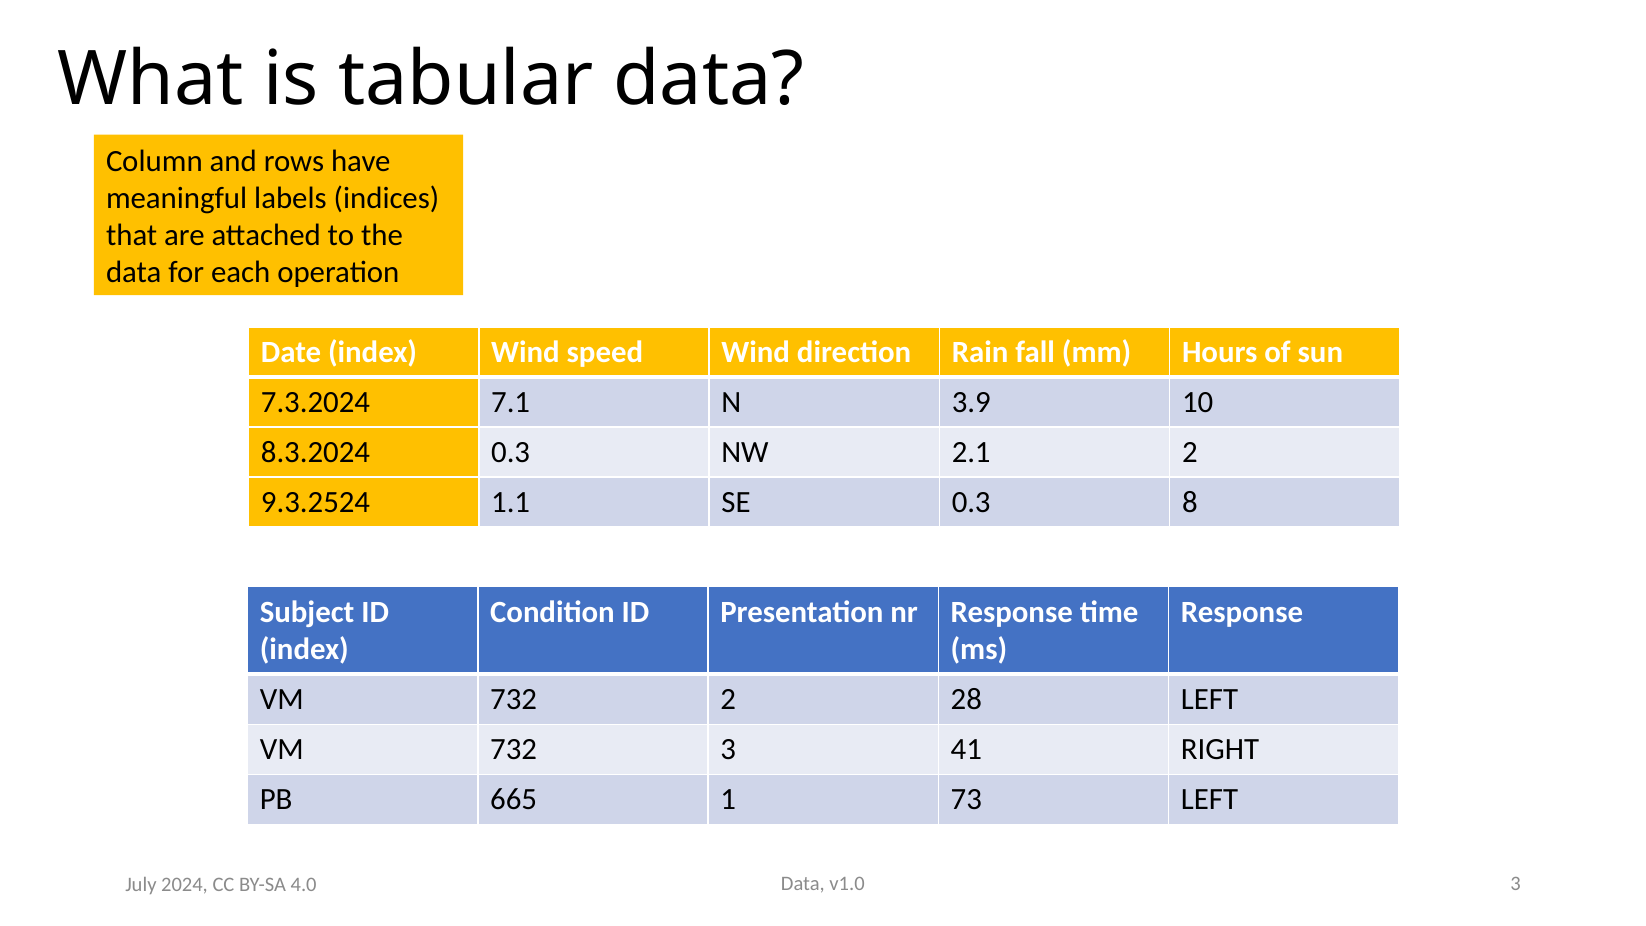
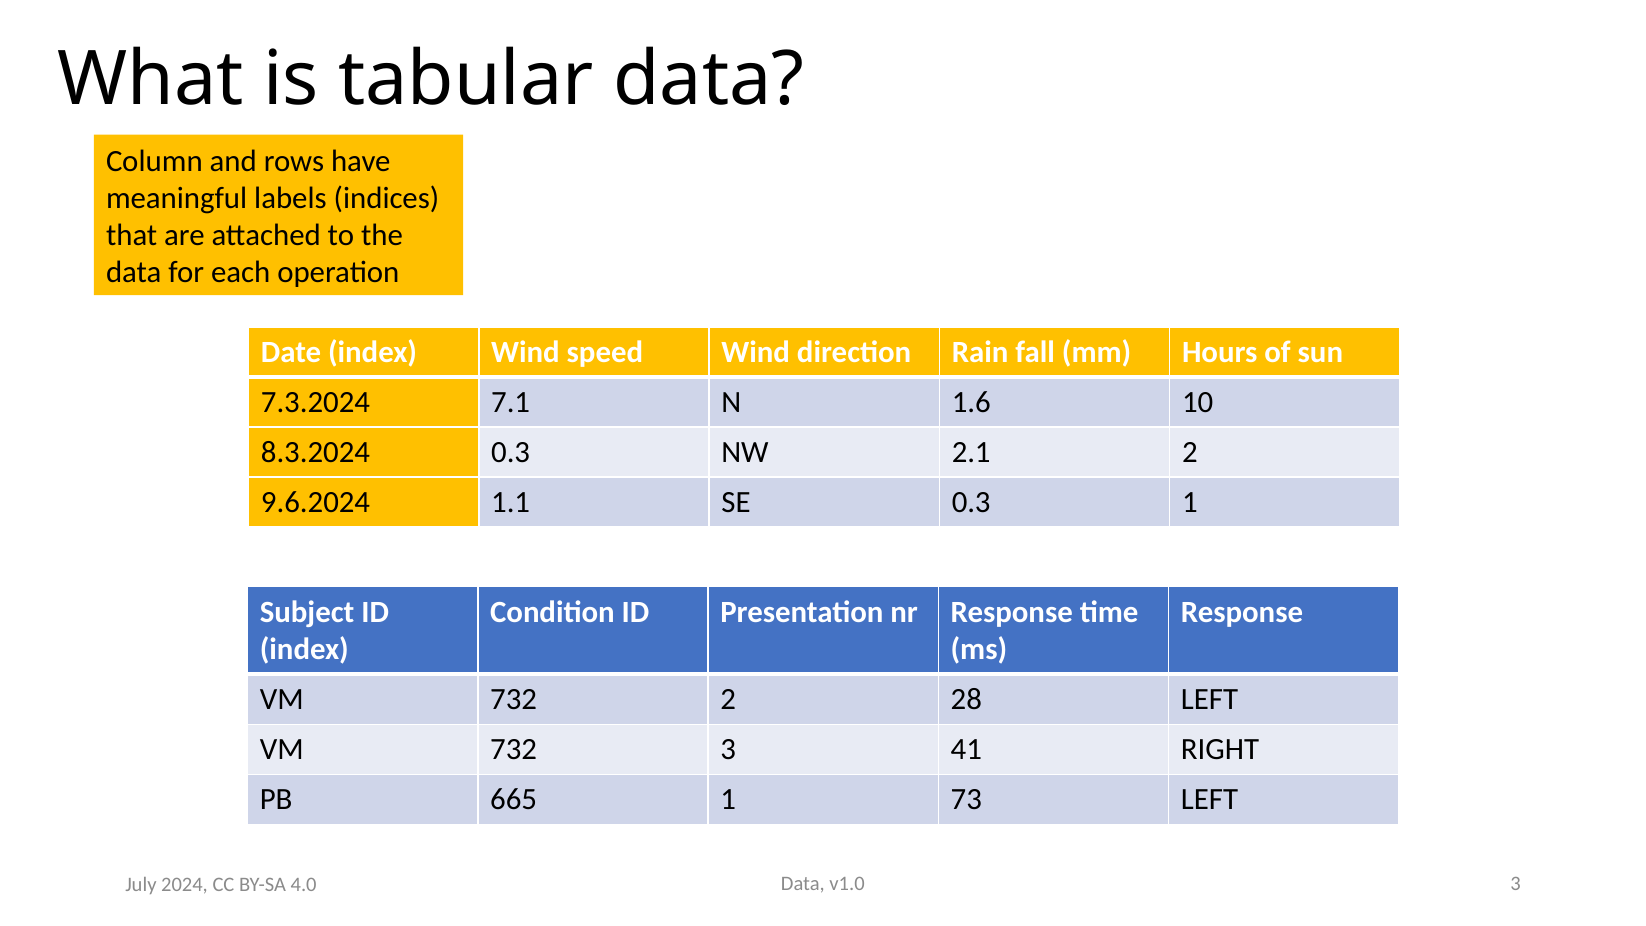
3.9: 3.9 -> 1.6 (971, 402)
9.3.2524: 9.3.2524 -> 9.6.2024 (316, 502)
0.3 8: 8 -> 1 (1190, 502)
